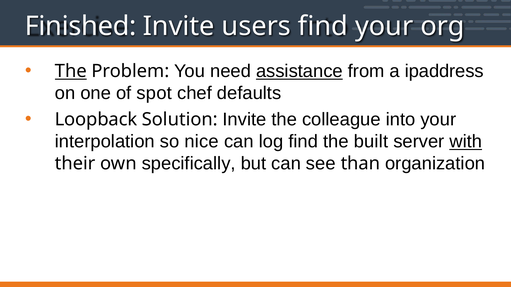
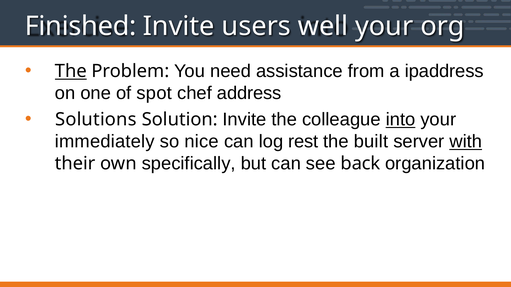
users find: find -> well (323, 26)
assistance underline: present -> none (299, 71)
defaults: defaults -> address (249, 93)
Loopback: Loopback -> Solutions (96, 120)
into underline: none -> present (401, 120)
interpolation: interpolation -> immediately (105, 142)
log find: find -> rest (303, 142)
than: than -> back (360, 164)
